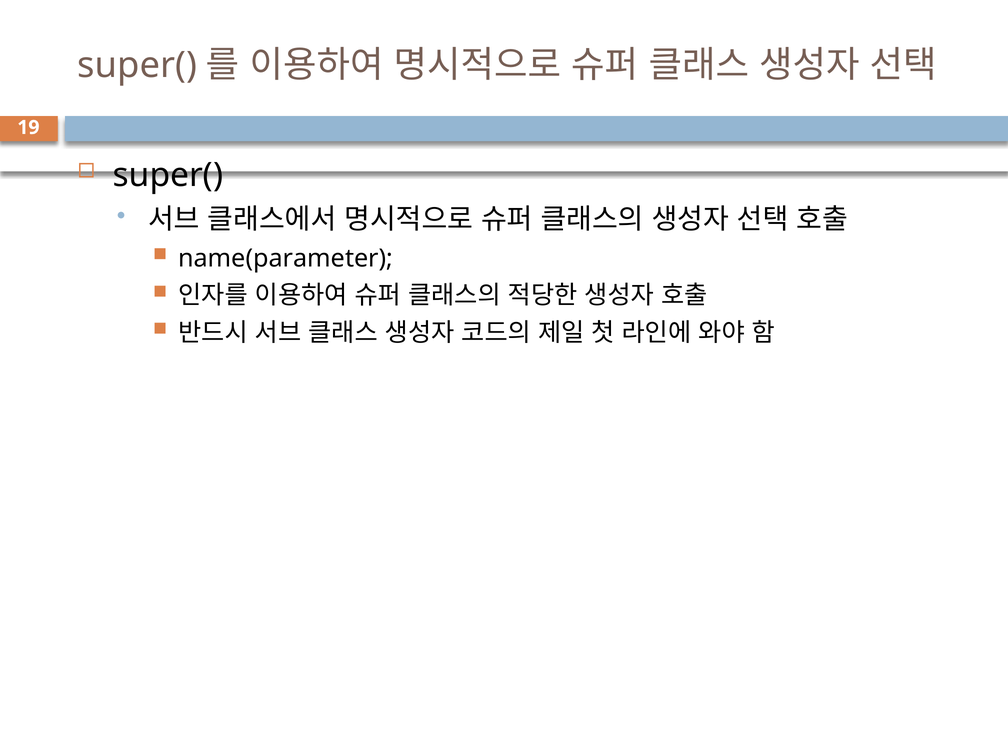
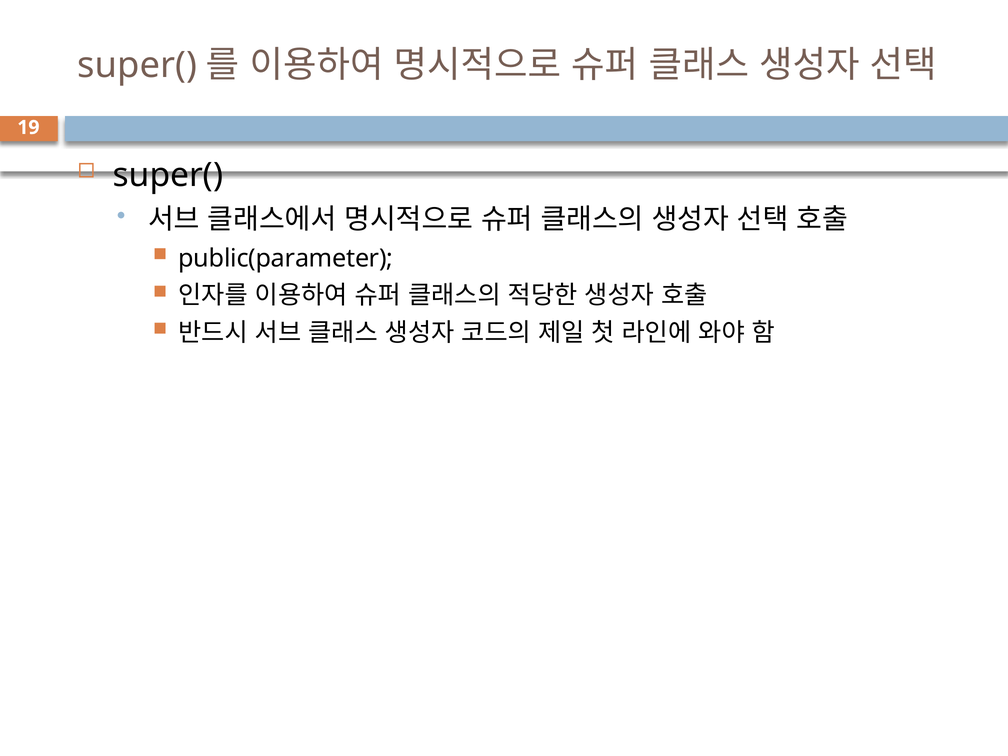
name(parameter: name(parameter -> public(parameter (286, 258)
